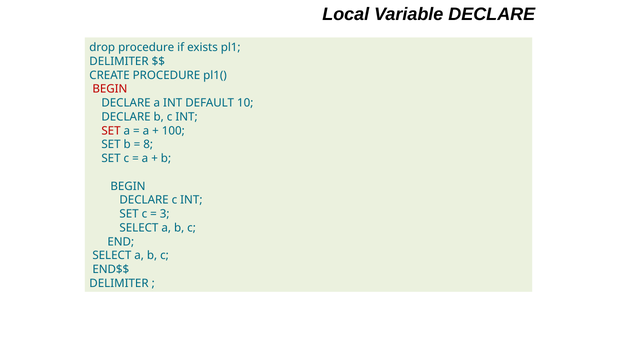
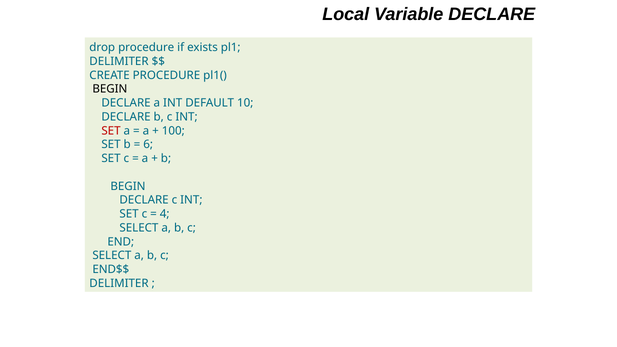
BEGIN colour: red -> black (110, 89)
8: 8 -> 6 (148, 145)
3: 3 -> 4 (165, 214)
